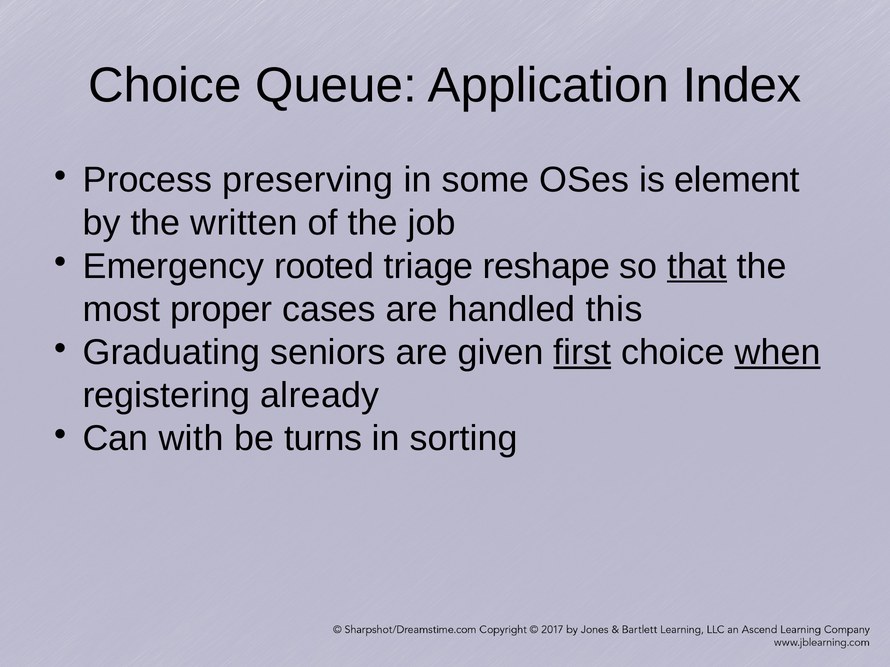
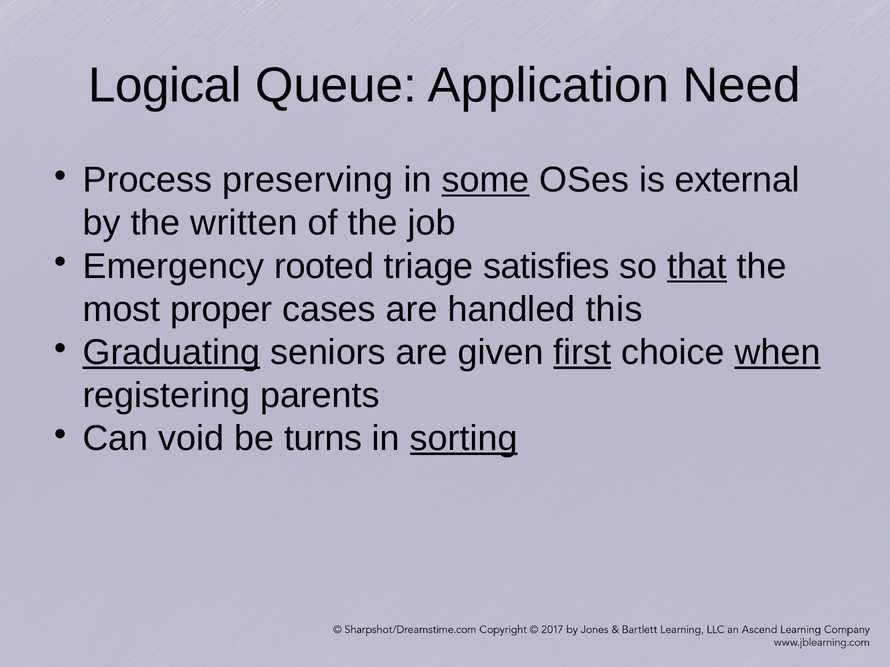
Choice: Choice -> Logical (165, 86)
Index: Index -> Need (742, 86)
some underline: none -> present (486, 180)
element: element -> external (737, 180)
reshape: reshape -> satisfies (546, 266)
Graduating underline: none -> present (171, 352)
already: already -> parents (320, 396)
with: with -> void (191, 439)
sorting underline: none -> present (464, 439)
